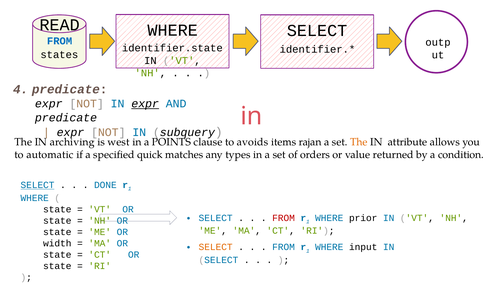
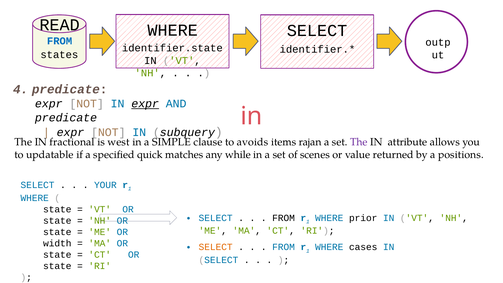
archiving: archiving -> fractional (72, 142)
POINTS: POINTS -> SIMPLE (171, 142)
The colour: orange -> purple (359, 142)
automatic: automatic -> updatable (50, 155)
types: types -> while (238, 155)
orders: orders -> scenes (315, 155)
condition: condition -> positions (461, 155)
SELECT underline: present -> none (38, 185)
DONE: DONE -> YOUR (105, 185)
FROM colour: red -> black (284, 218)
input: input -> cases (363, 247)
